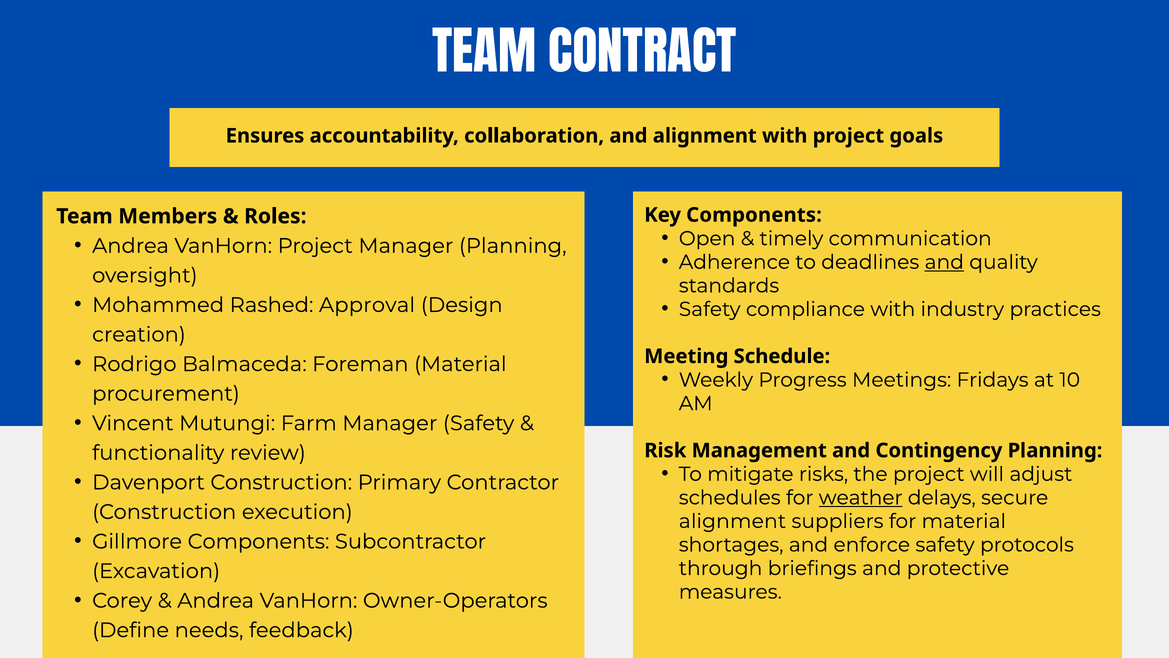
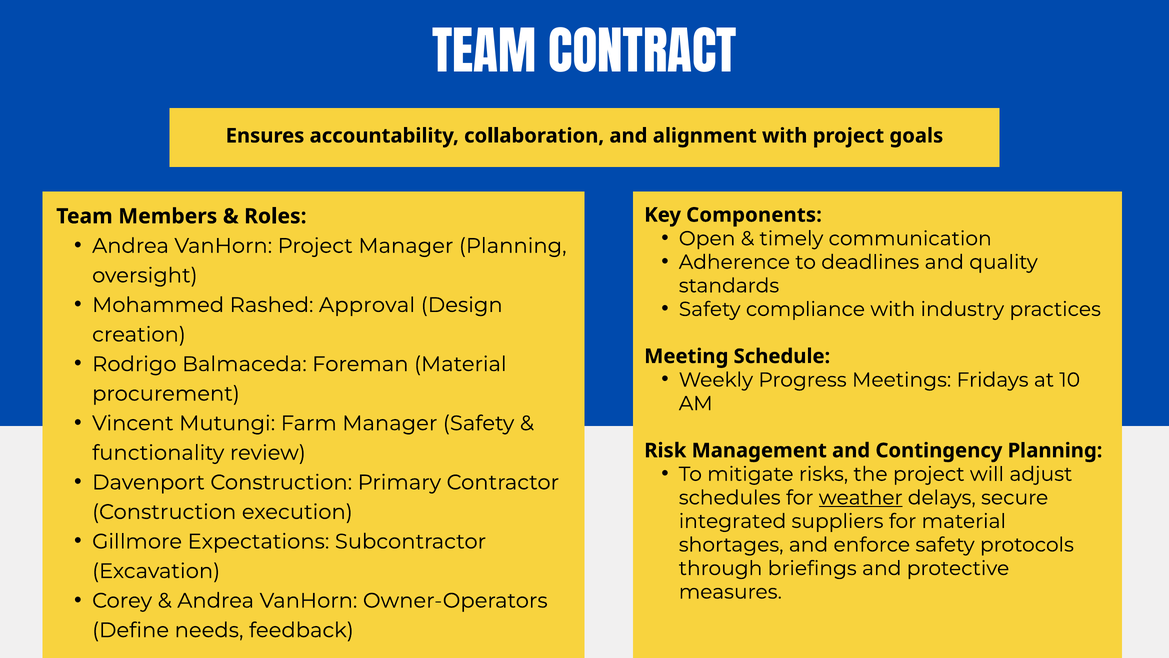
and underline: present -> none (944, 262)
alignment: alignment -> integrated (733, 521)
Gillmore Components: Components -> Expectations (258, 541)
